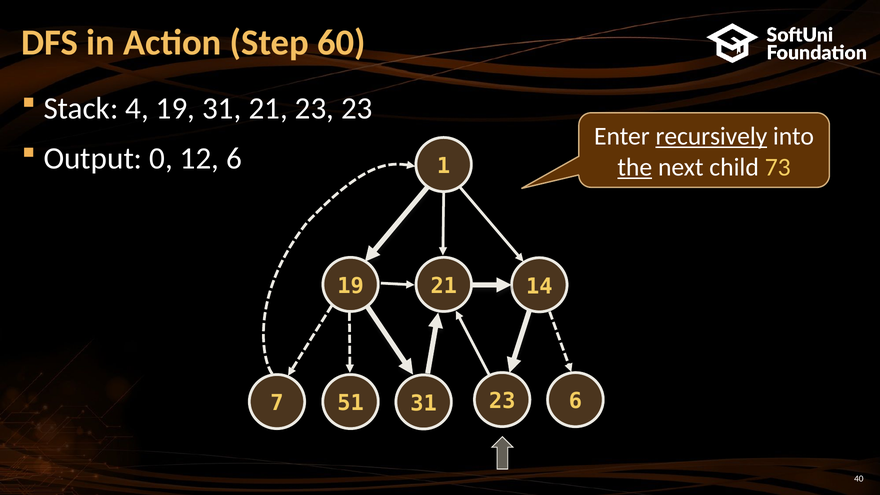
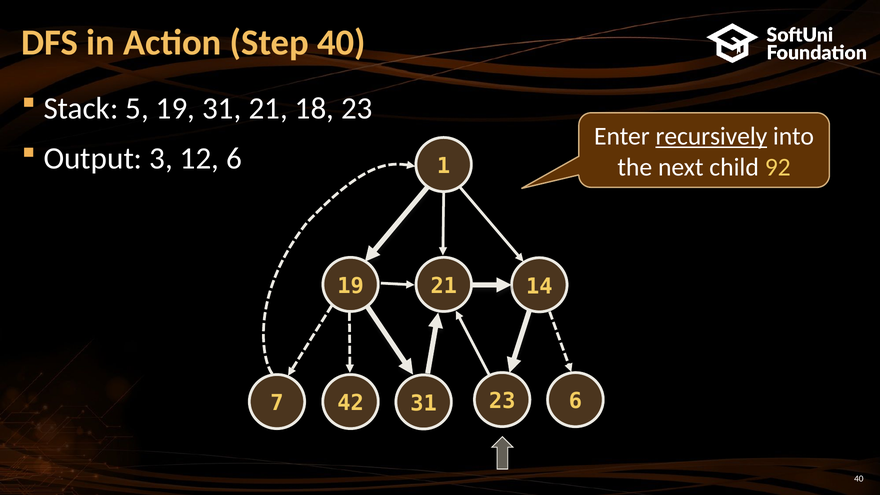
Step 60: 60 -> 40 (341, 43)
4: 4 -> 5 (137, 108)
31 21 23: 23 -> 18 (315, 108)
0: 0 -> 3 (161, 159)
the underline: present -> none (635, 167)
73: 73 -> 92 (778, 167)
51: 51 -> 42 (351, 403)
